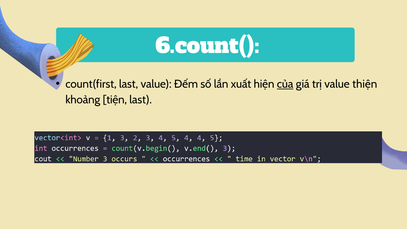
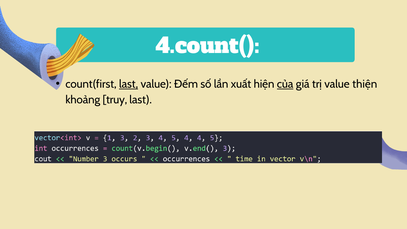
6.count(: 6.count( -> 4.count( (207, 46)
last underline: none -> present (129, 84)
tiện: tiện -> truy (115, 100)
